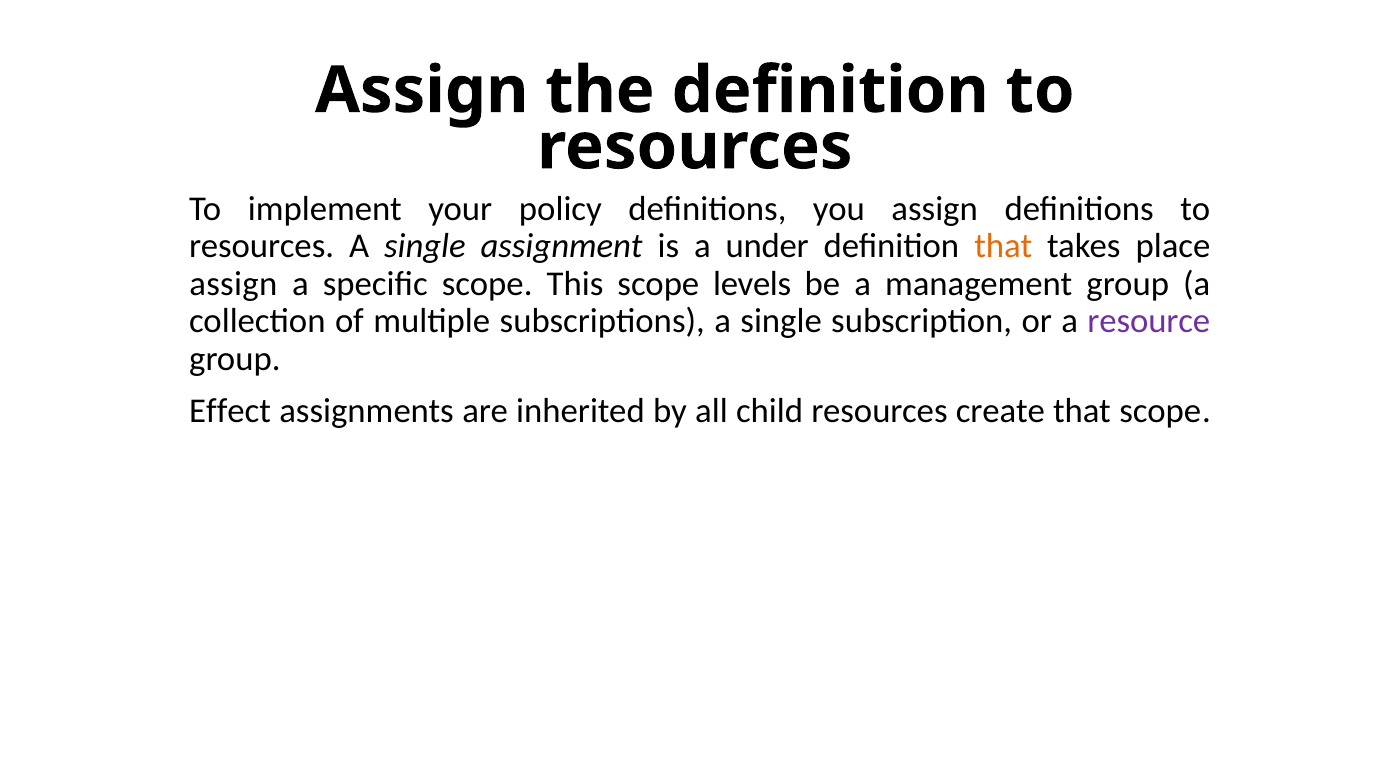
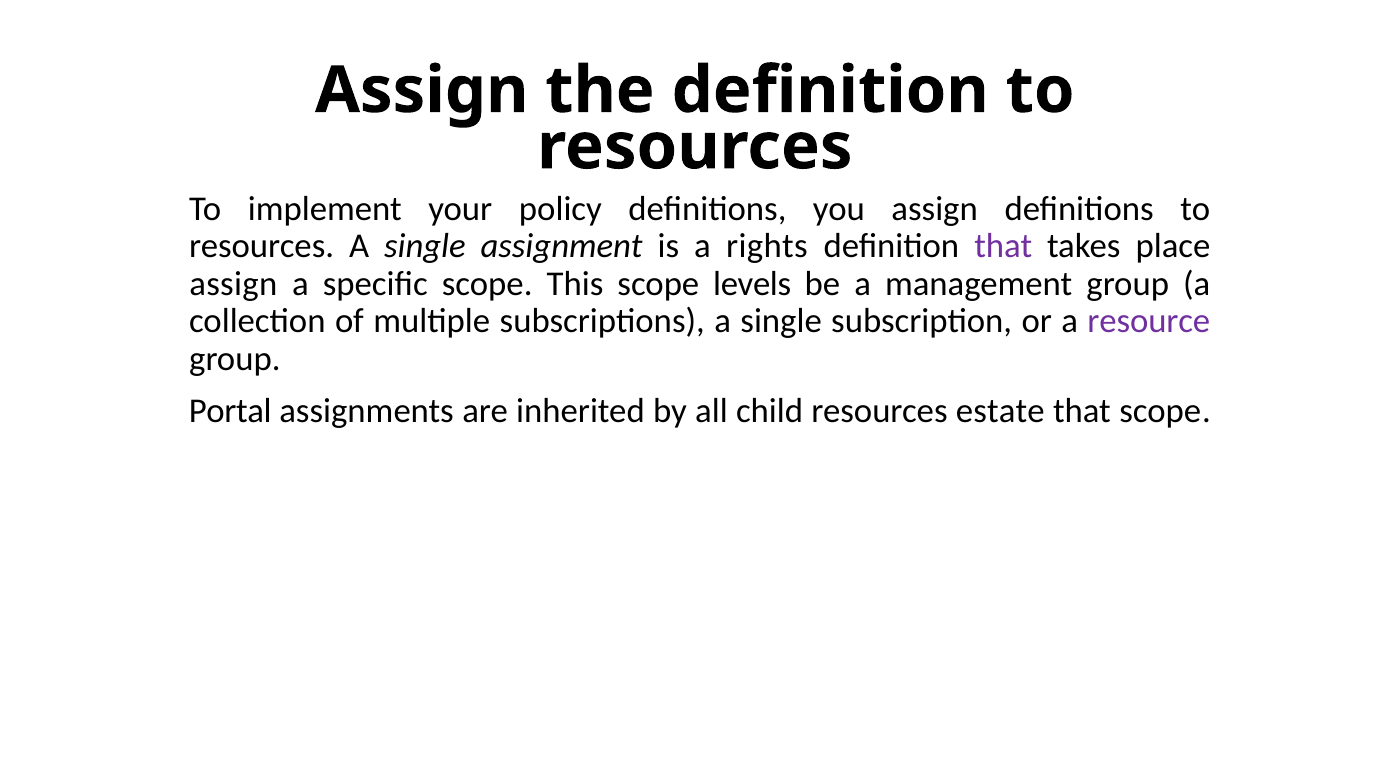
under: under -> rights (767, 246)
that colour: orange -> purple (1003, 246)
Effect: Effect -> Portal (230, 411)
create: create -> estate (1000, 411)
